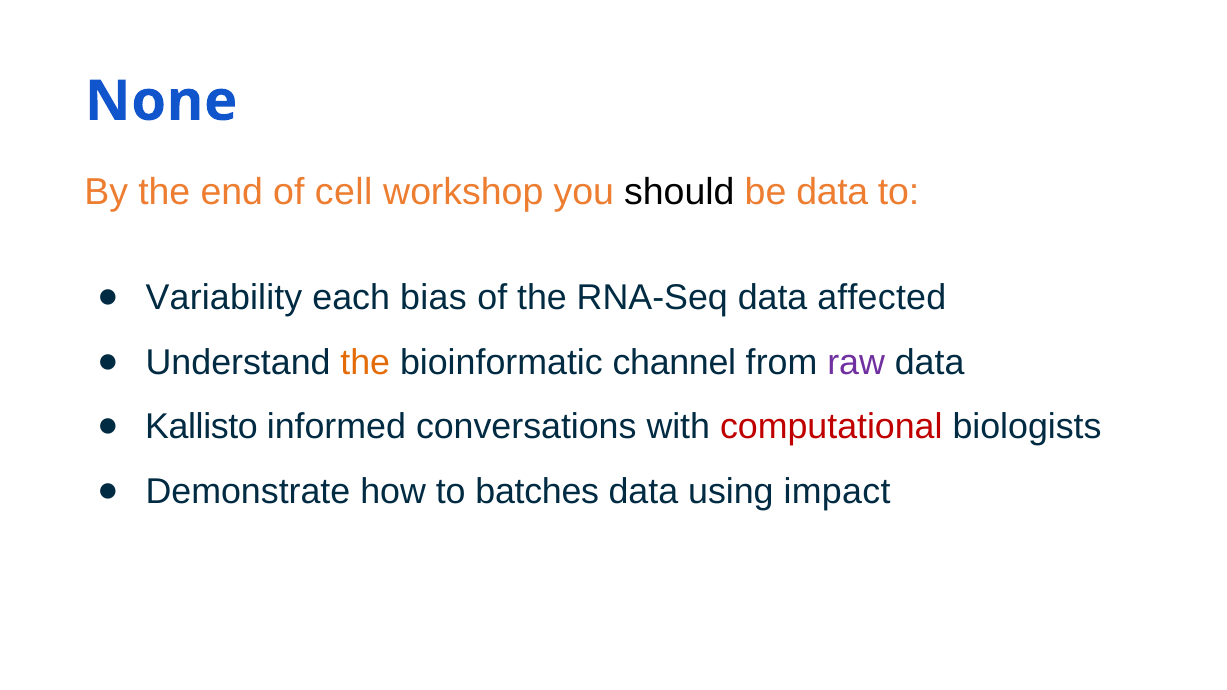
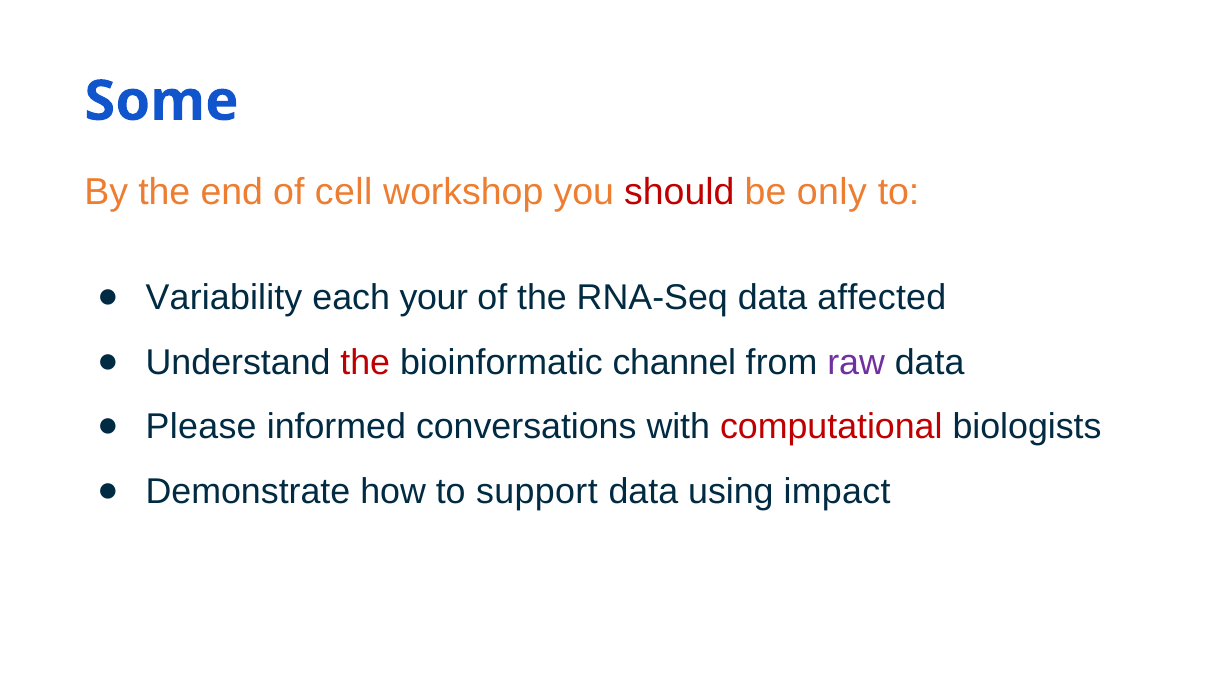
None: None -> Some (162, 101)
should colour: black -> red (679, 192)
be data: data -> only (832, 192)
bias: bias -> your (434, 298)
the colour: orange -> red (365, 363)
Kallisto: Kallisto -> Please (201, 427)
batches: batches -> support (537, 491)
